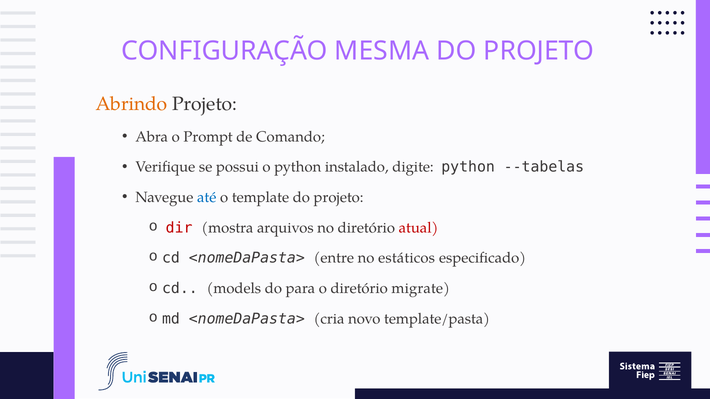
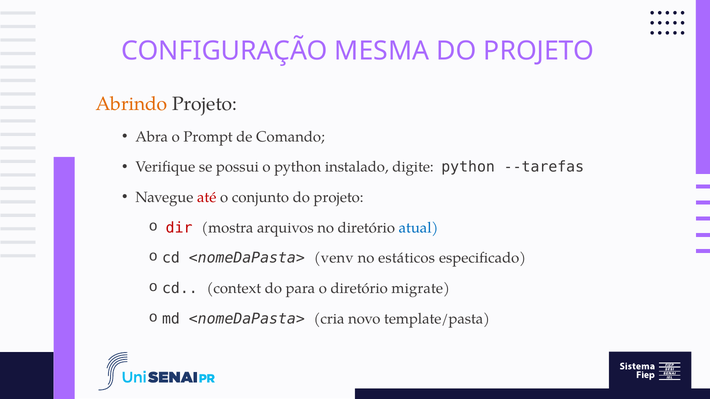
--tabelas: --tabelas -> --tarefas (544, 167)
até colour: blue -> red (207, 198)
template: template -> conjunto (260, 198)
atual colour: red -> blue (418, 228)
entre: entre -> venv (334, 258)
models: models -> context (234, 289)
